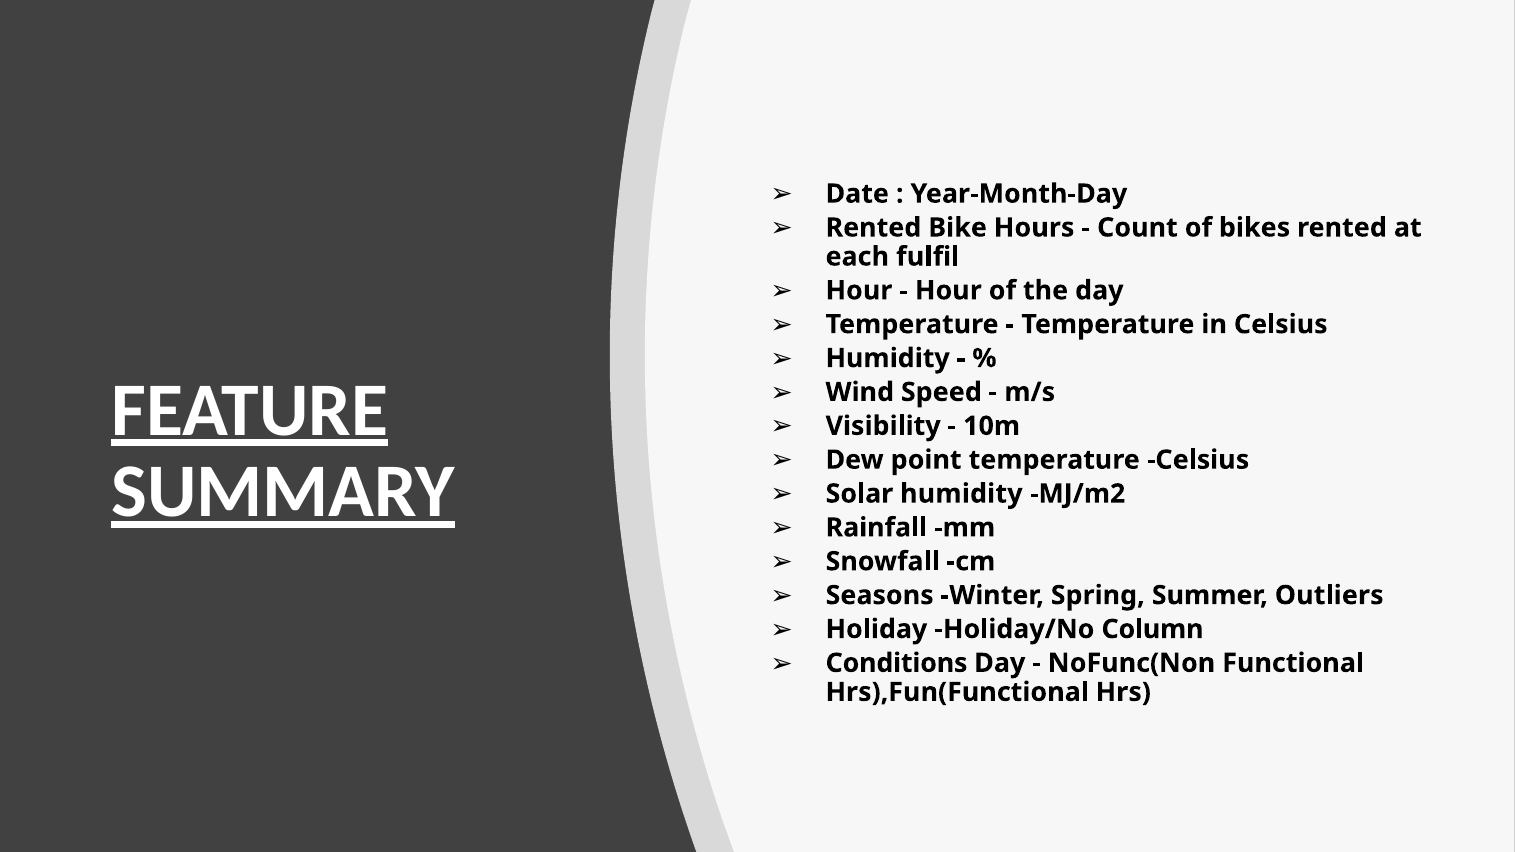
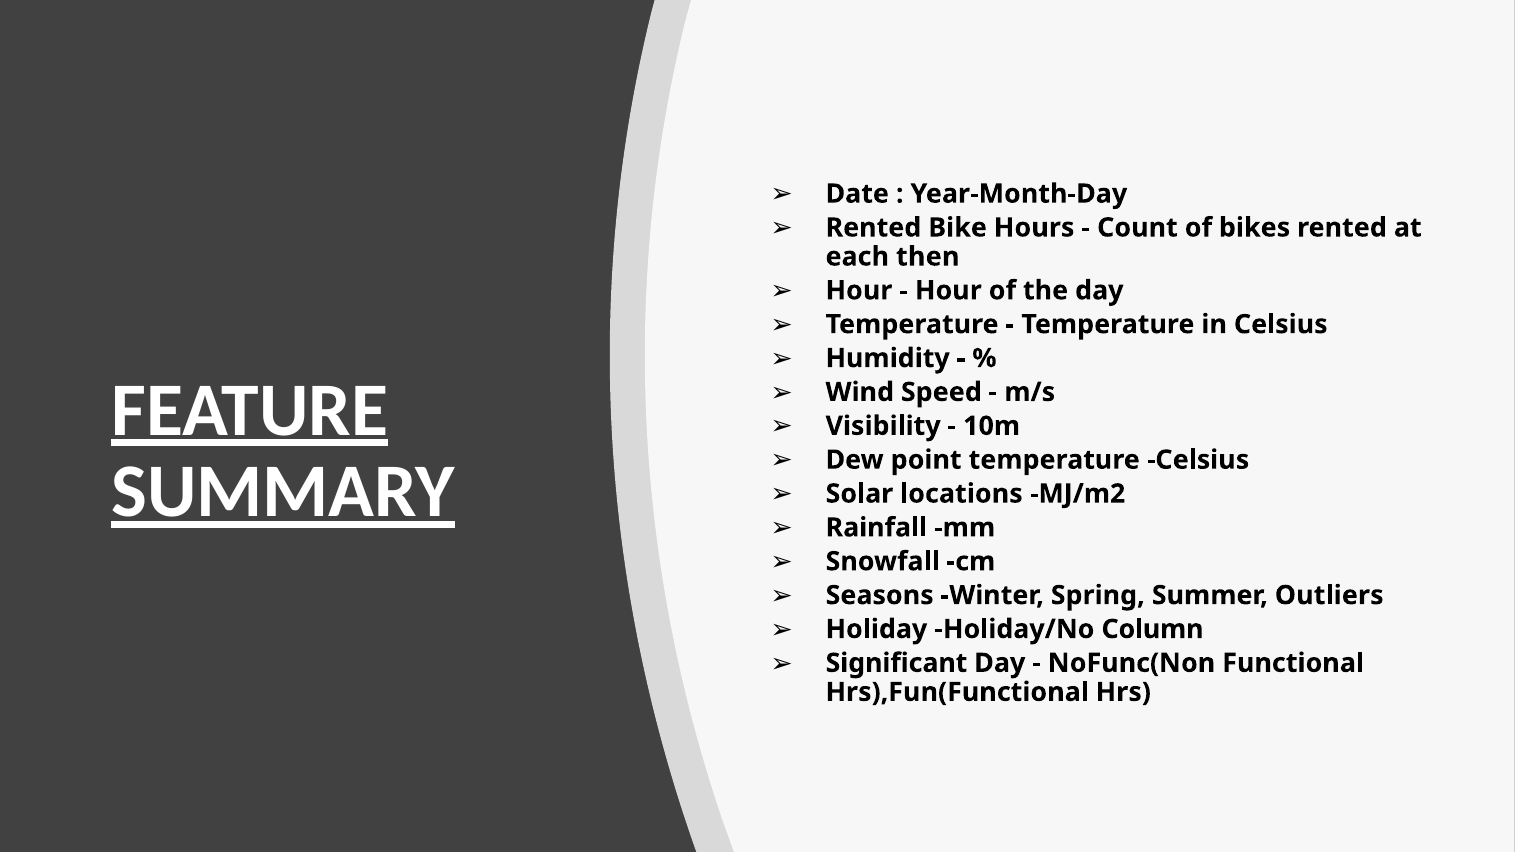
fulﬁl: fulﬁl -> then (928, 257)
Solar humidity: humidity -> locations (961, 494)
Conditions: Conditions -> Signiﬁcant (896, 663)
